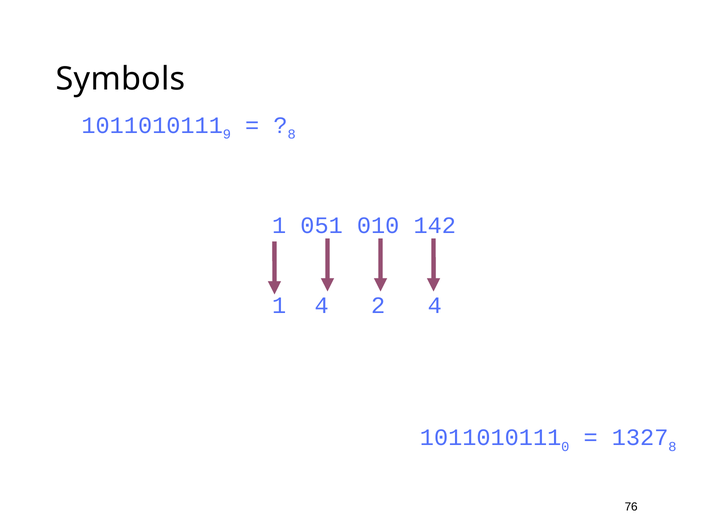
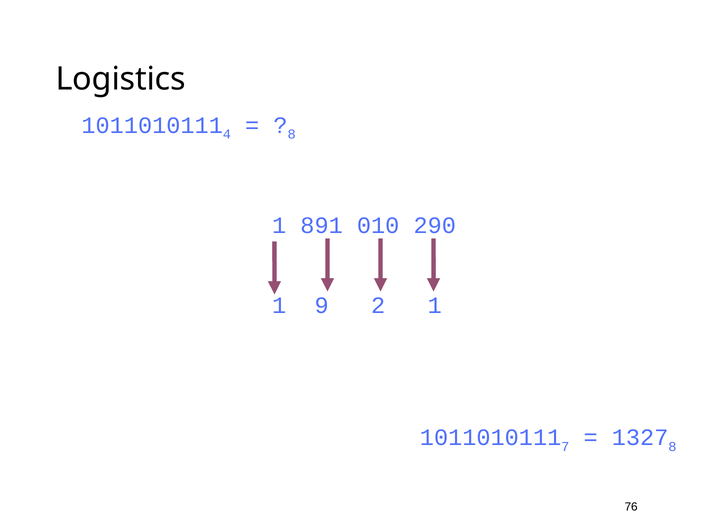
Symbols: Symbols -> Logistics (121, 79)
9: 9 -> 4 (227, 134)
051: 051 -> 891 (322, 225)
142: 142 -> 290 (435, 225)
1 4: 4 -> 9 (322, 306)
2 4: 4 -> 1 (435, 306)
0: 0 -> 7 (565, 447)
